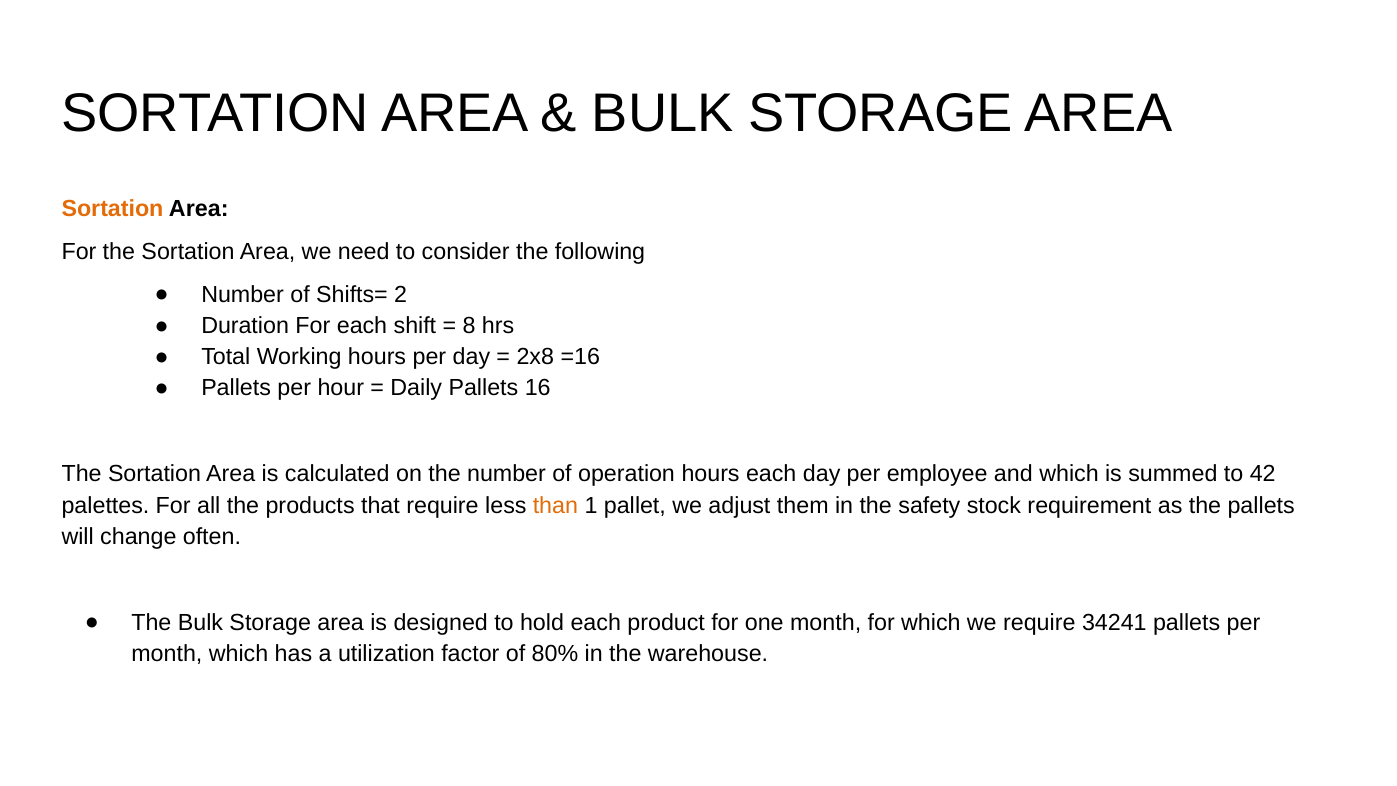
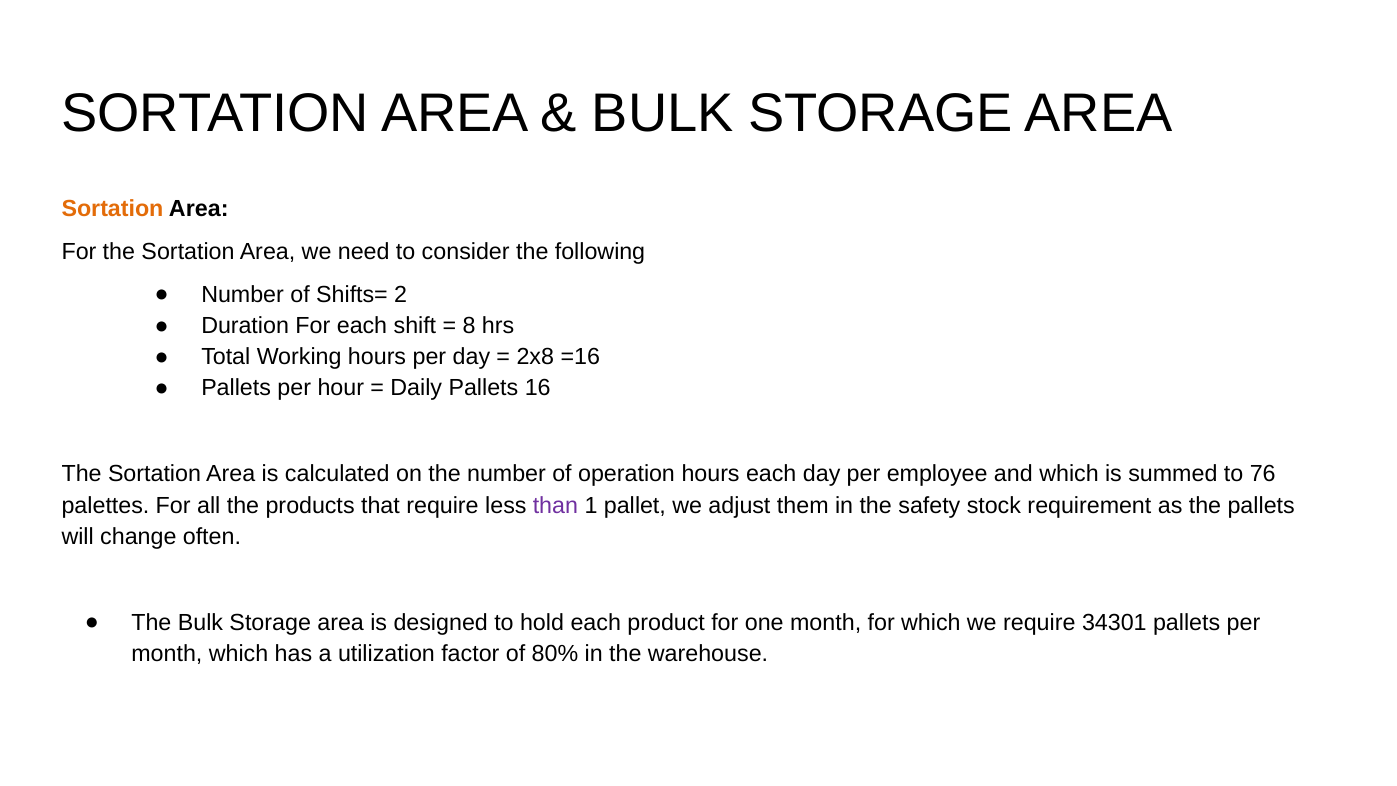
42: 42 -> 76 (1263, 474)
than colour: orange -> purple (555, 505)
34241: 34241 -> 34301 (1114, 622)
